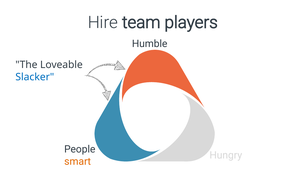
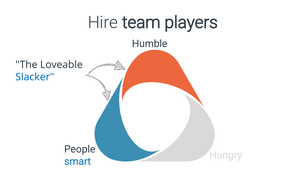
smart colour: orange -> blue (78, 162)
